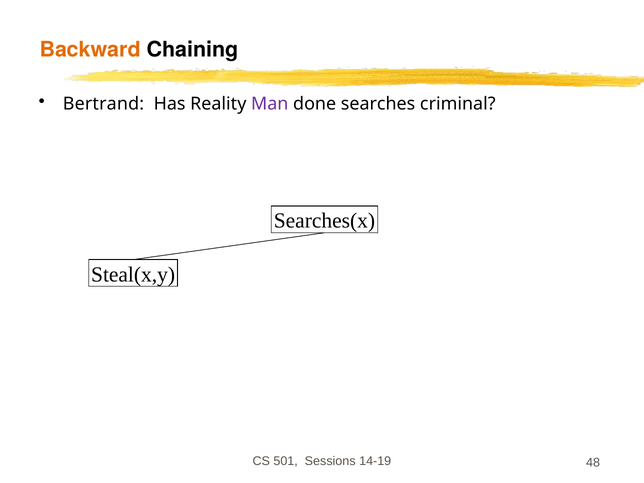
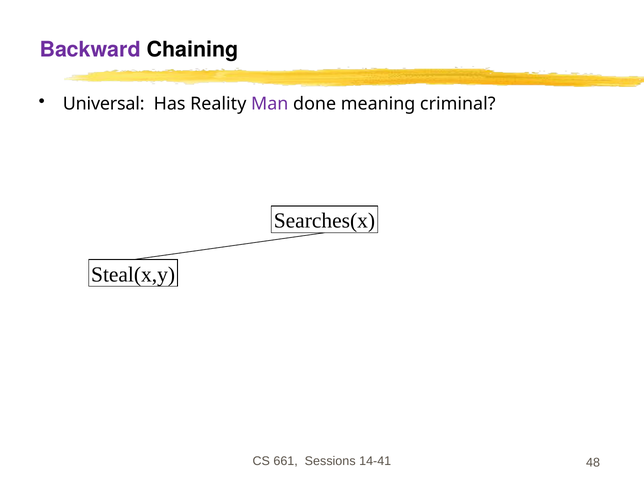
Backward colour: orange -> purple (90, 50)
Bertrand: Bertrand -> Universal (104, 104)
searches: searches -> meaning (378, 104)
501: 501 -> 661 (286, 461)
14-19: 14-19 -> 14-41 (375, 461)
